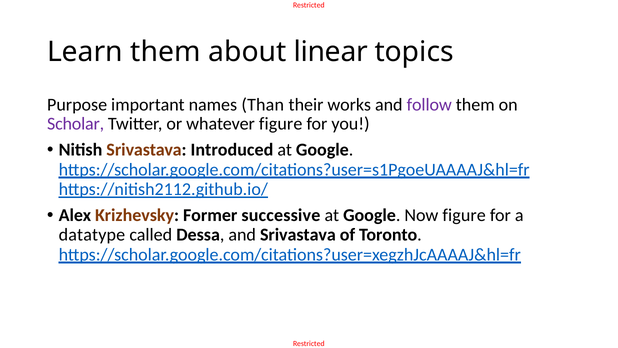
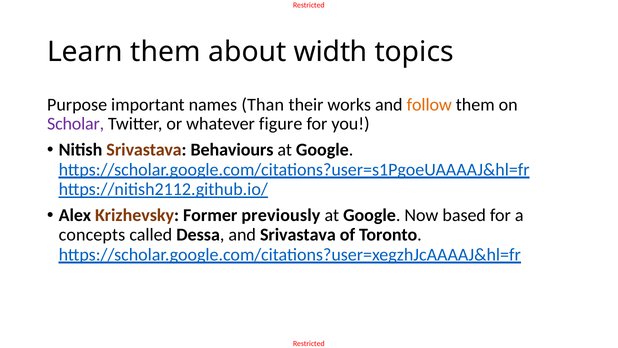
linear: linear -> width (331, 52)
follow colour: purple -> orange (429, 104)
Introduced: Introduced -> Behaviours (232, 150)
successive: successive -> previously (281, 215)
Now figure: figure -> based (464, 215)
datatype: datatype -> concepts (92, 235)
